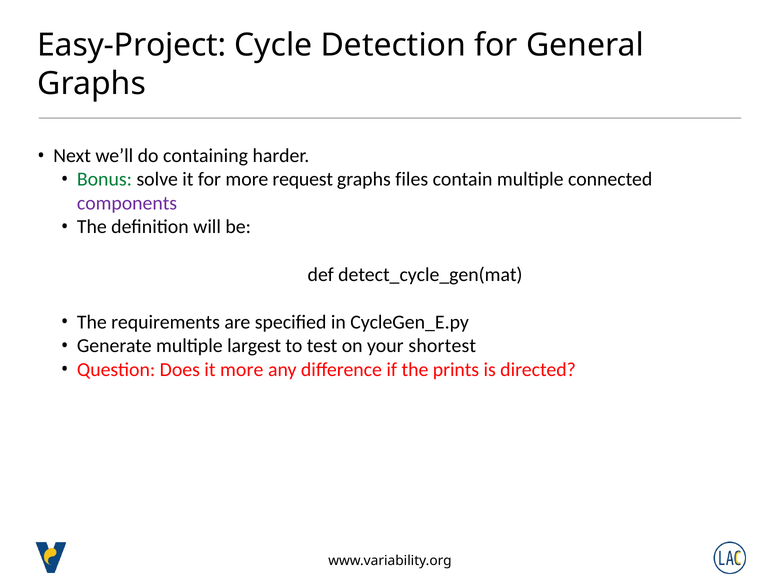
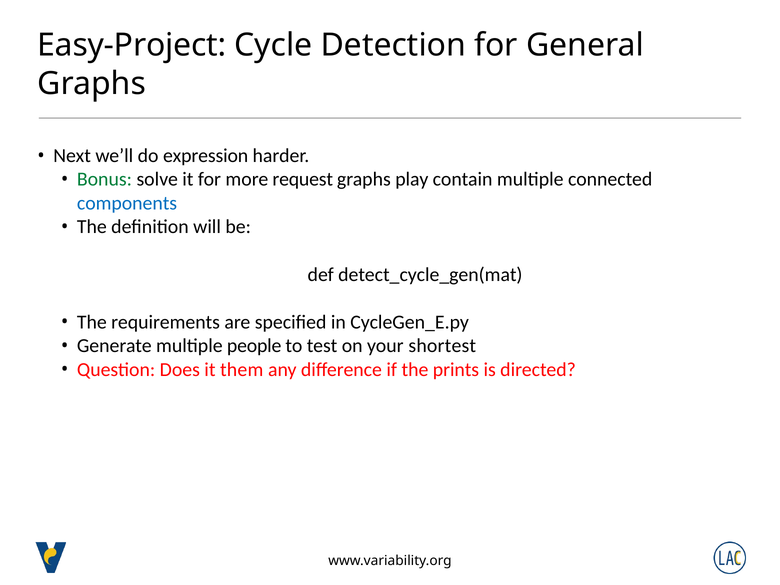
containing: containing -> expression (206, 156)
files: files -> play (412, 179)
components colour: purple -> blue (127, 203)
largest: largest -> people (254, 346)
it more: more -> them (242, 369)
